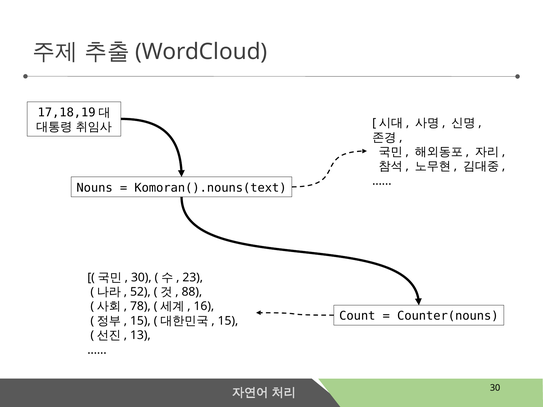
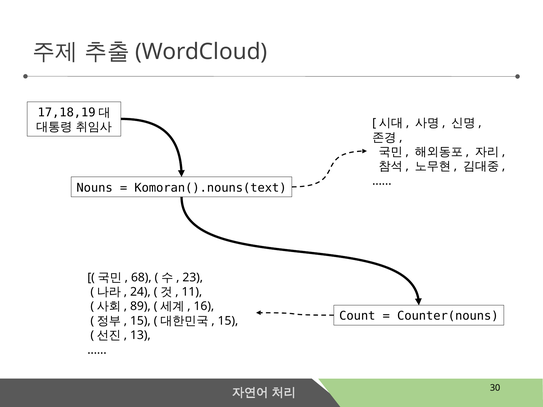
30: 30 -> 68 (141, 278)
52: 52 -> 24 (140, 292)
88: 88 -> 11 (192, 292)
78: 78 -> 89 (140, 307)
